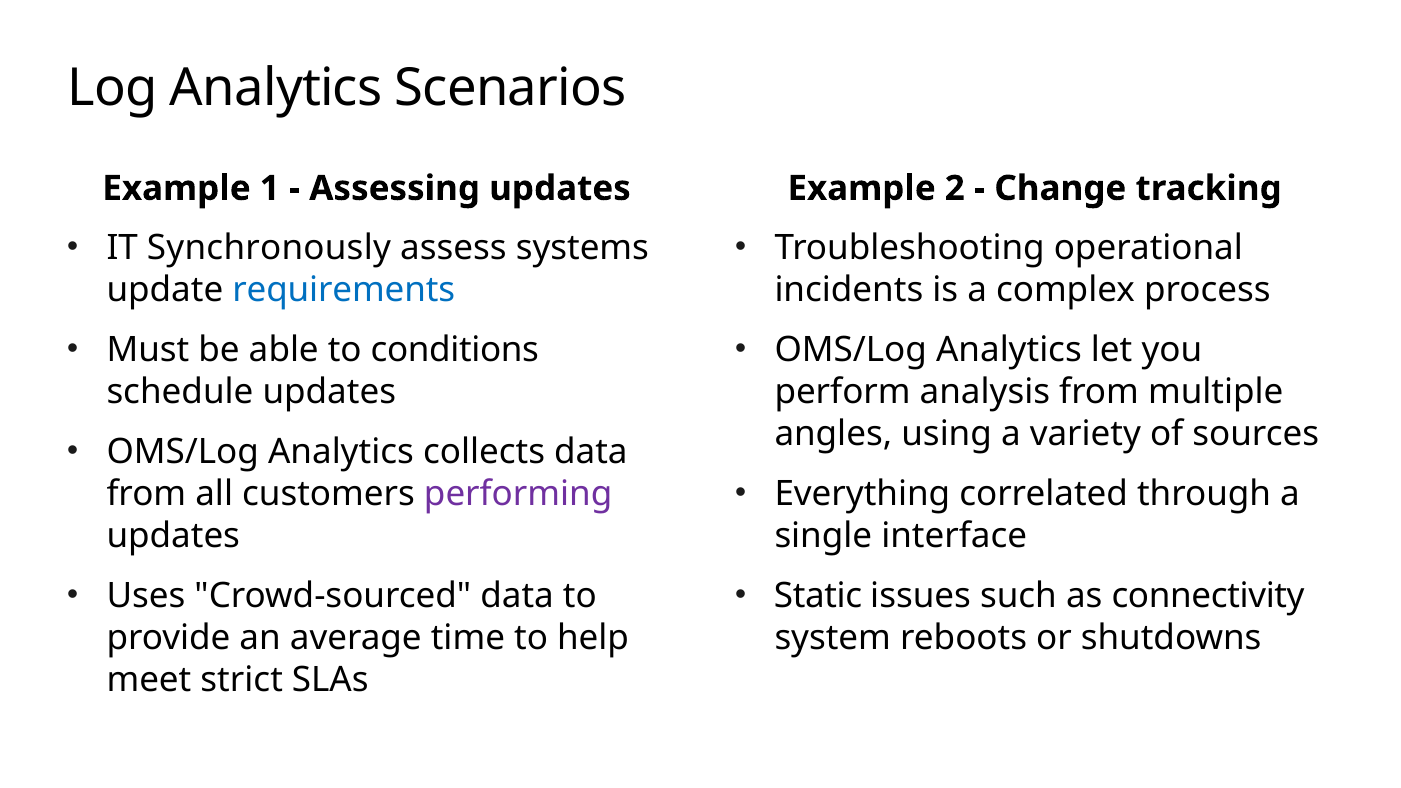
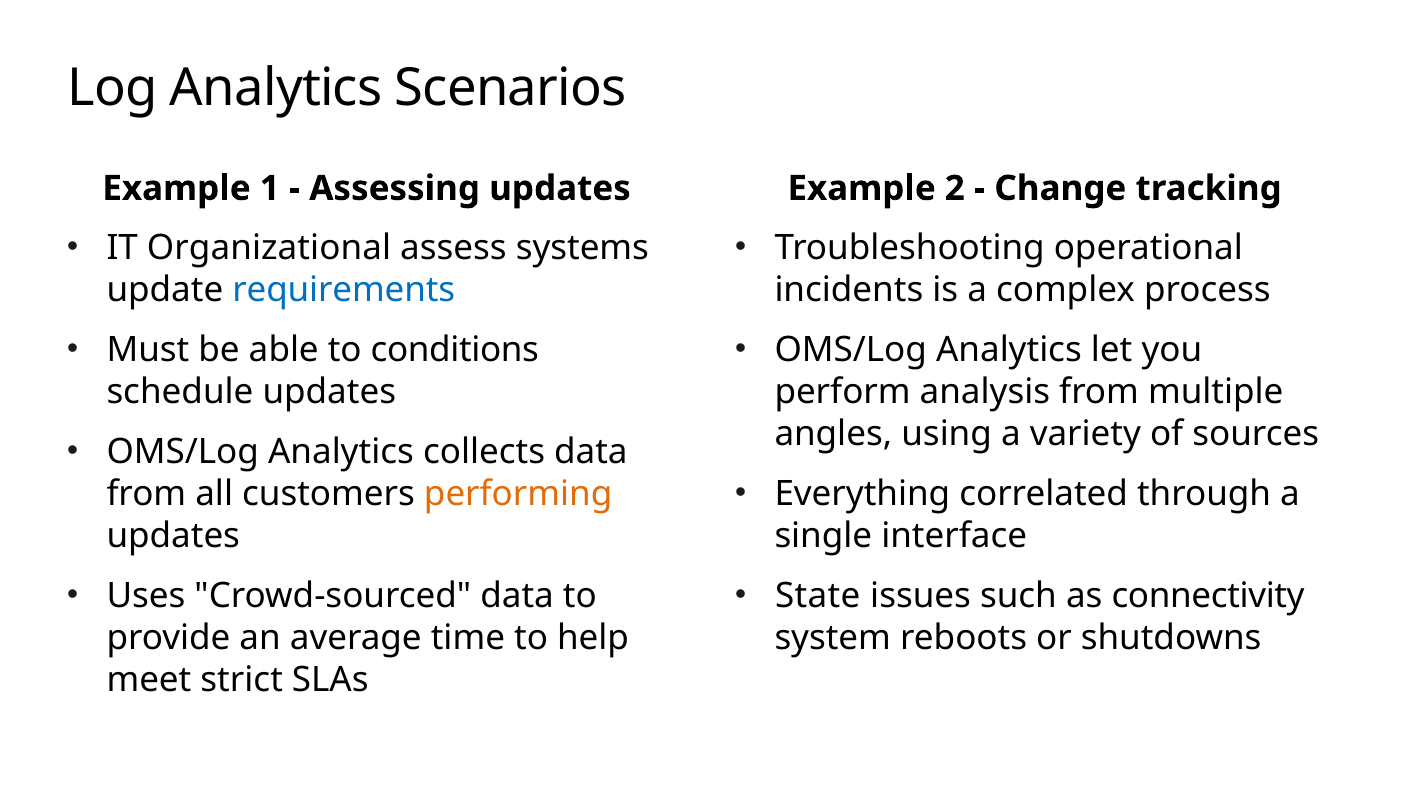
Synchronously: Synchronously -> Organizational (269, 248)
performing colour: purple -> orange (518, 494)
Static: Static -> State (818, 596)
